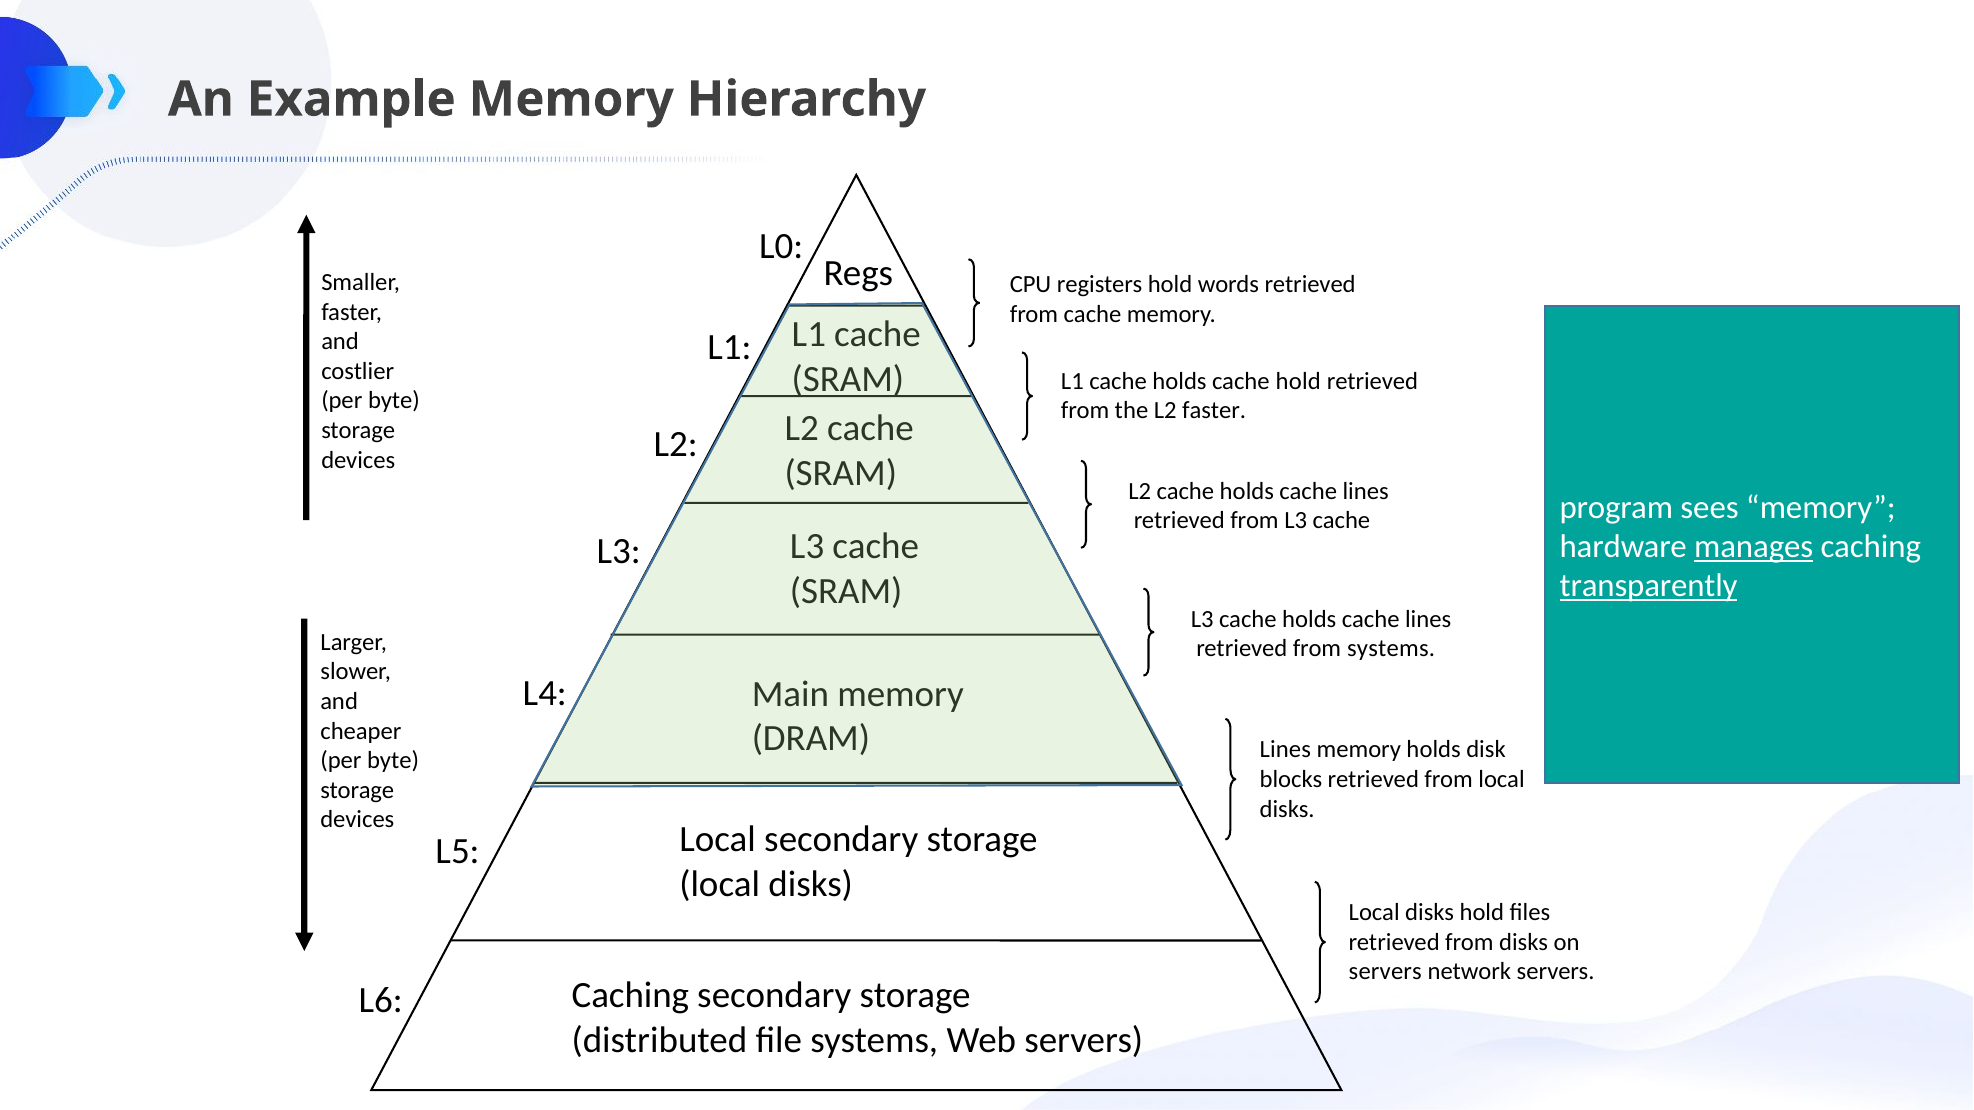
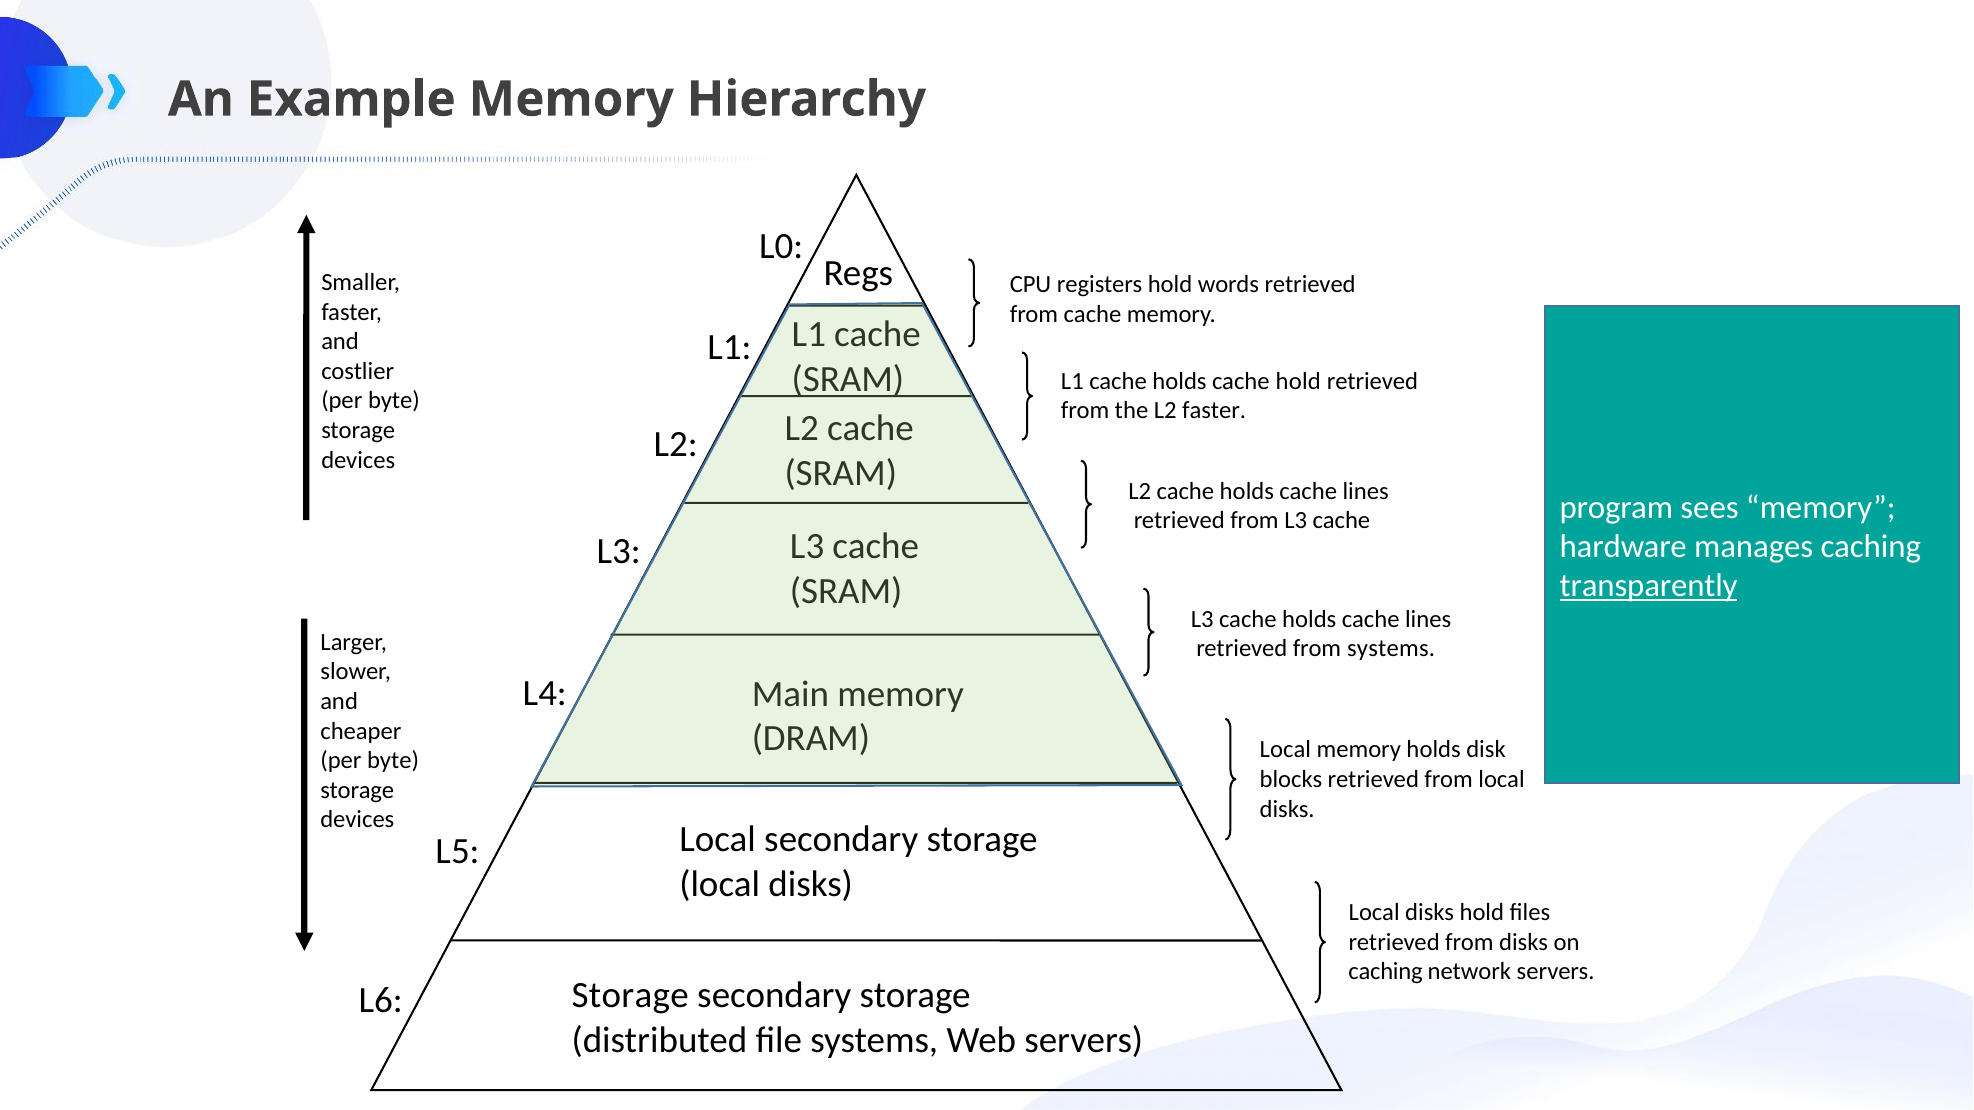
manages underline: present -> none (1754, 547)
Lines: Lines -> Local (1285, 750)
servers: servers -> caching (1386, 972)
Caching: Caching -> Storage (630, 996)
